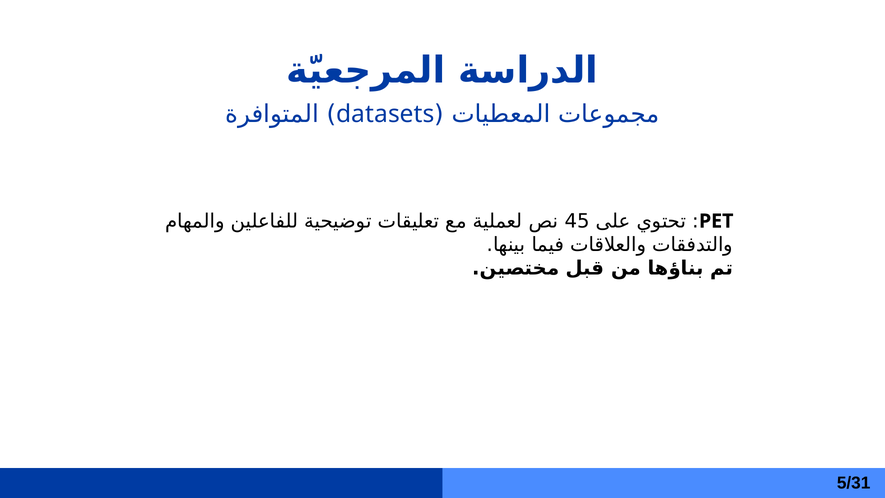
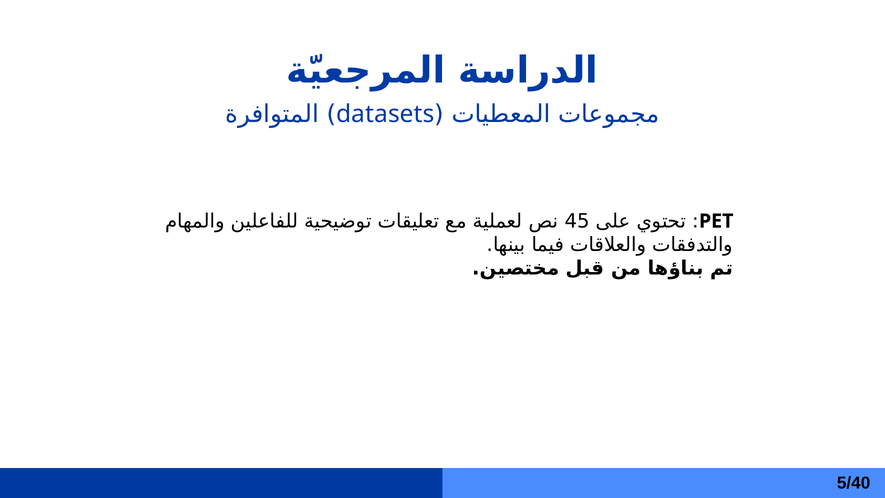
5/31: 5/31 -> 5/40 (854, 483)
